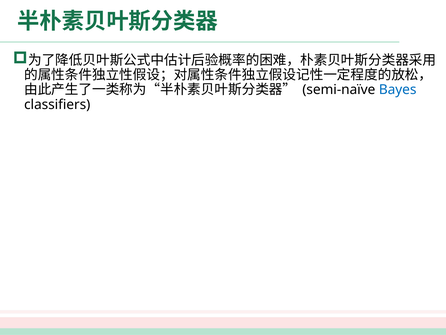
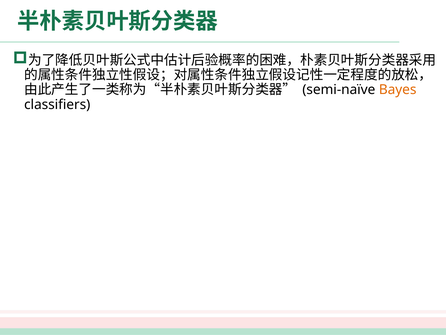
Bayes colour: blue -> orange (398, 90)
